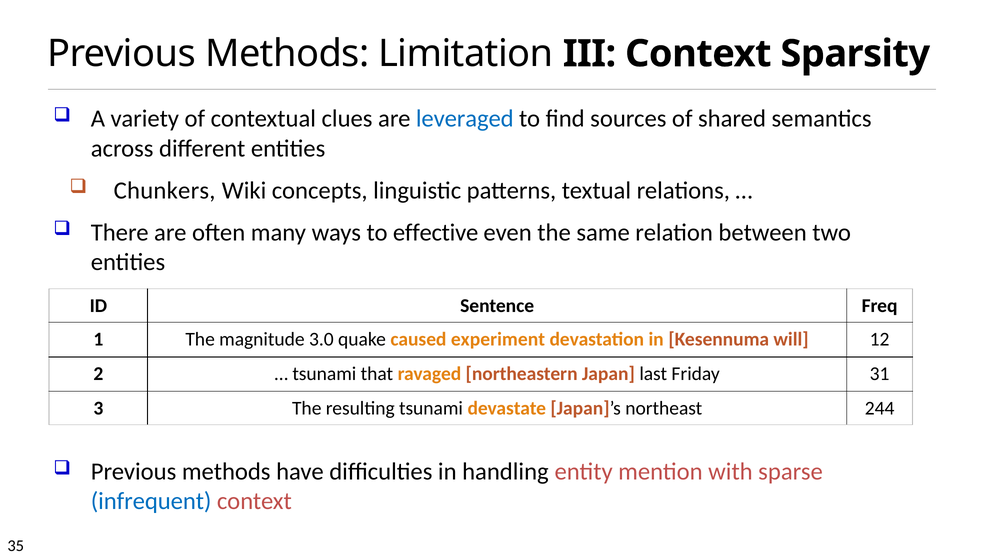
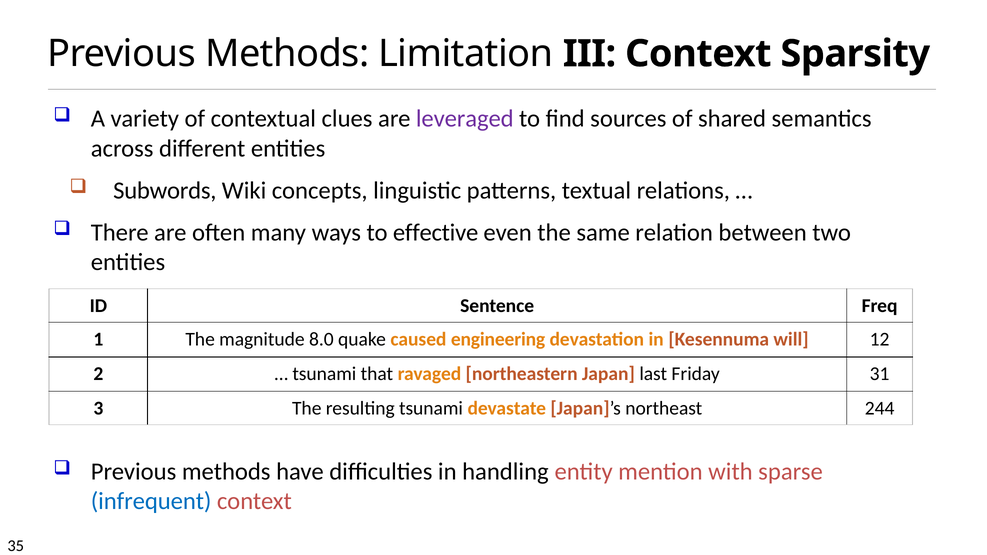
leveraged colour: blue -> purple (465, 119)
Chunkers: Chunkers -> Subwords (165, 190)
3.0: 3.0 -> 8.0 (321, 339)
experiment: experiment -> engineering (498, 339)
